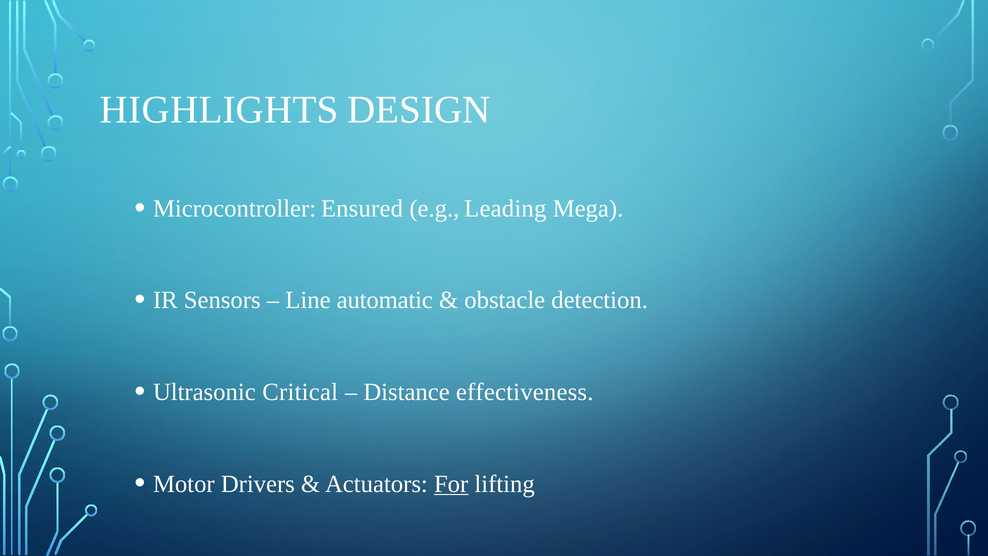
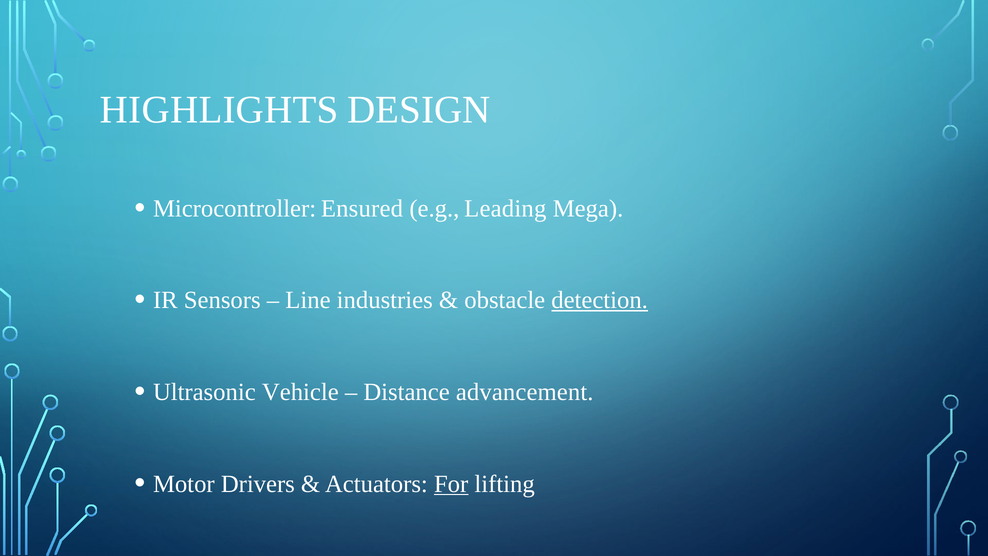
automatic: automatic -> industries (385, 300)
detection underline: none -> present (600, 300)
Critical: Critical -> Vehicle (300, 392)
effectiveness: effectiveness -> advancement (525, 392)
